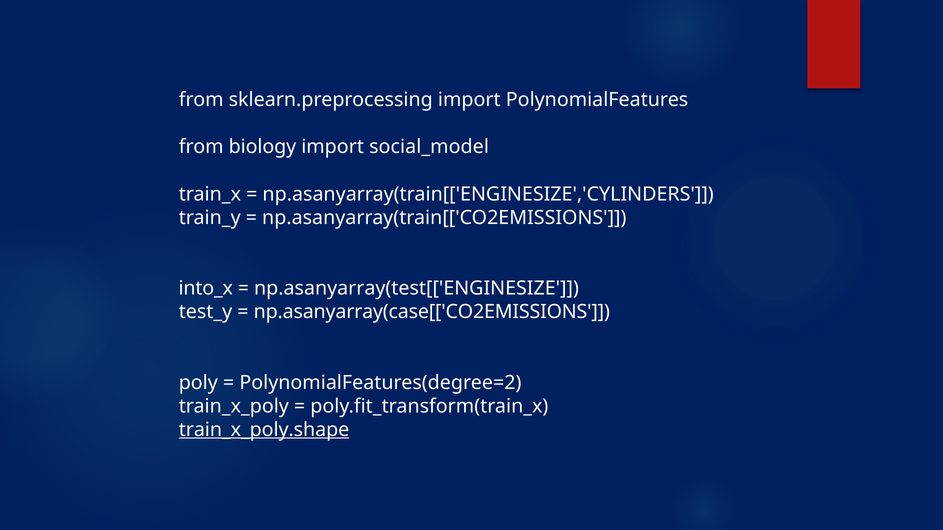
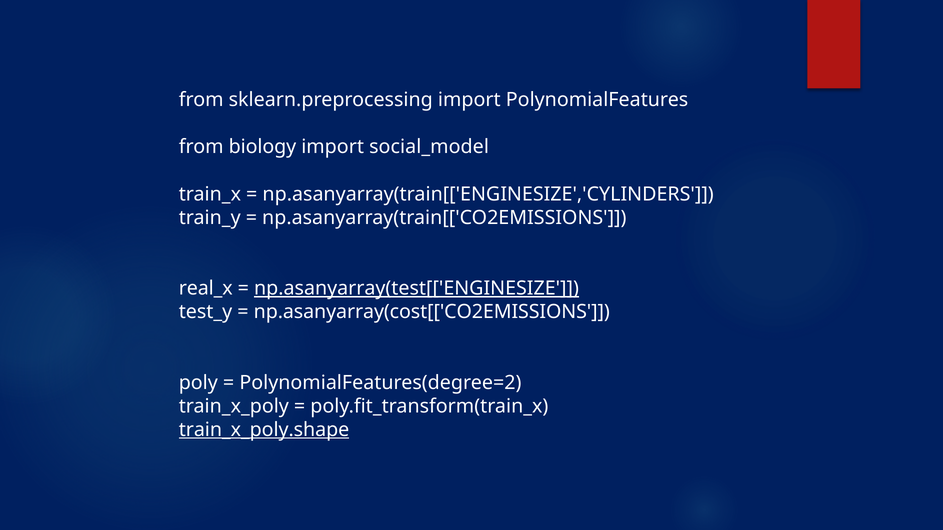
into_x: into_x -> real_x (206, 289)
np.asanyarray(test[['ENGINESIZE underline: none -> present (417, 289)
np.asanyarray(case[['CO2EMISSIONS: np.asanyarray(case[['CO2EMISSIONS -> np.asanyarray(cost[['CO2EMISSIONS (432, 312)
